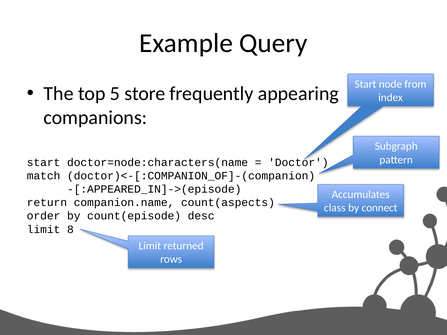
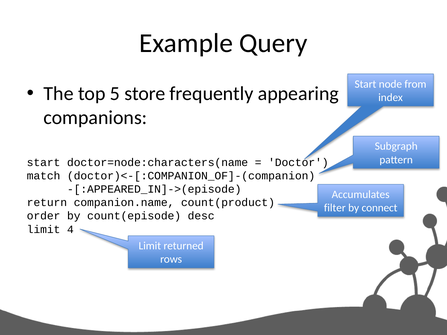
count(aspects: count(aspects -> count(product (228, 203)
class: class -> filter (335, 208)
8: 8 -> 4 (70, 230)
